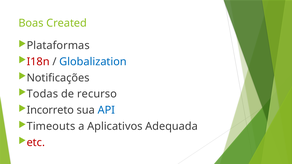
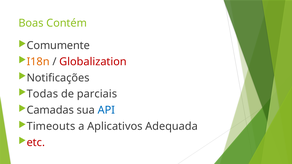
Created: Created -> Contém (67, 23)
Plataformas: Plataformas -> Comumente (58, 46)
I18n colour: red -> orange (38, 62)
Globalization colour: blue -> red (93, 62)
recurso: recurso -> parciais (97, 94)
Incorreto: Incorreto -> Camadas (50, 110)
